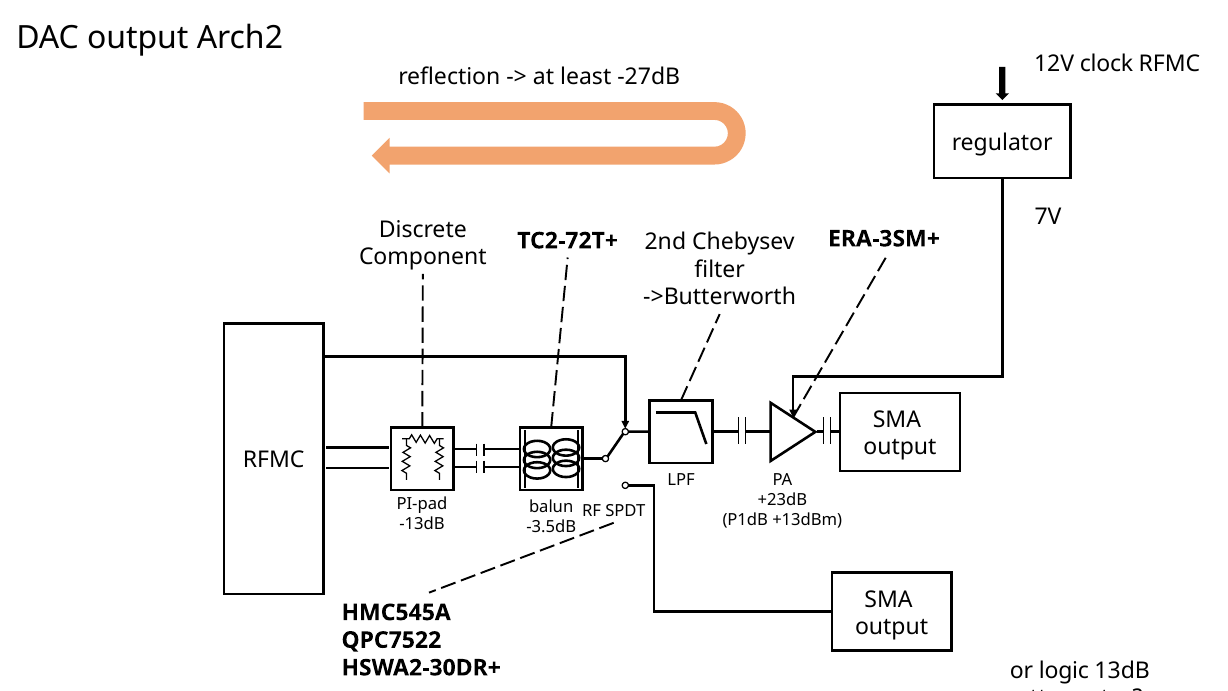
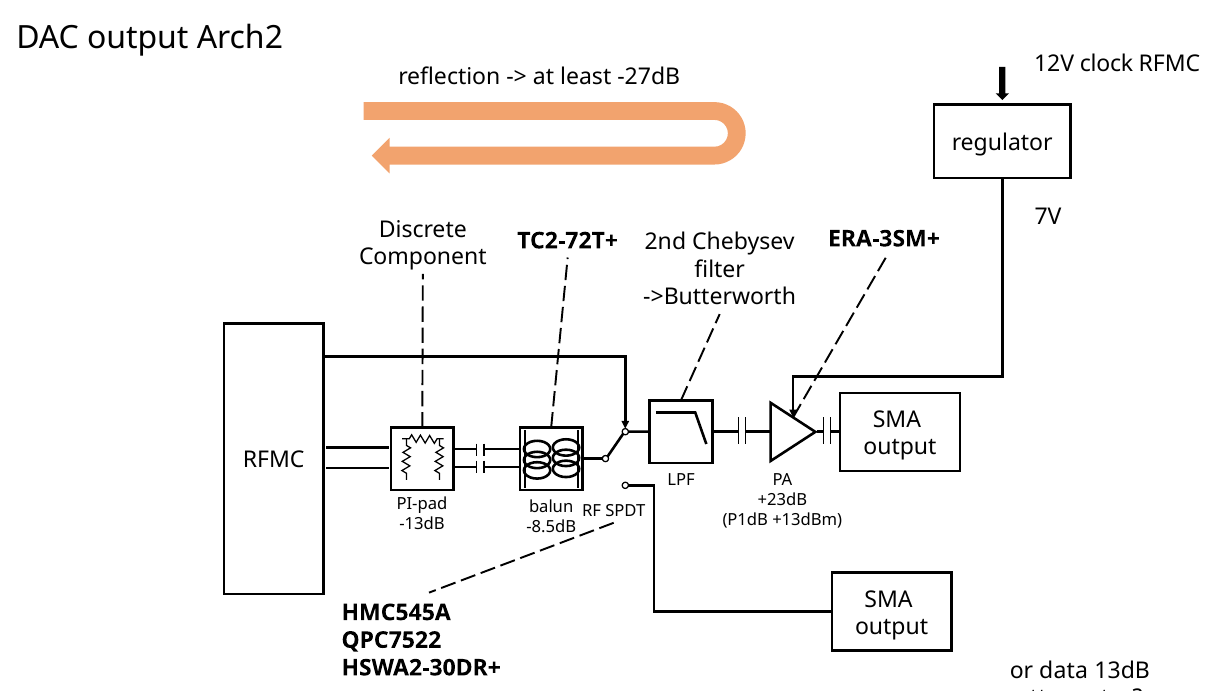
-3.5dB: -3.5dB -> -8.5dB (551, 527)
logic: logic -> data (1064, 670)
